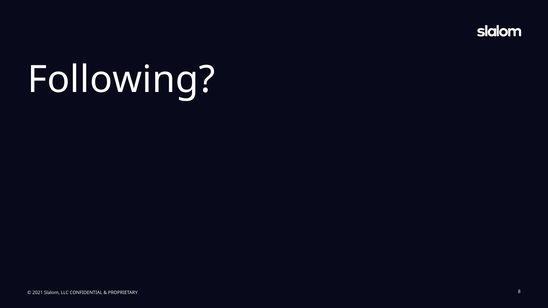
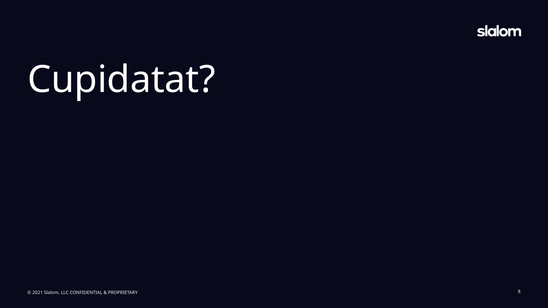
Following: Following -> Cupidatat (121, 80)
